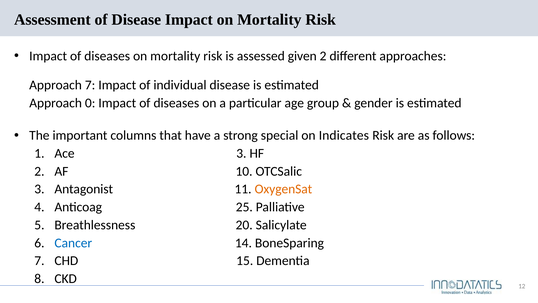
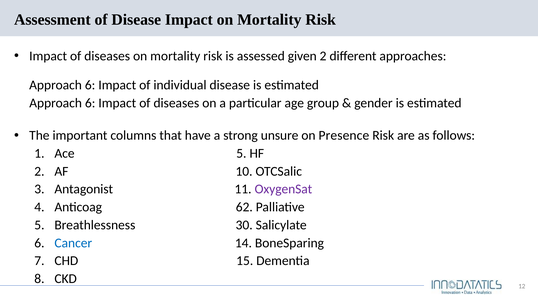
7: 7 -> 6 (90, 85)
0: 0 -> 6 (90, 103)
special: special -> unsure (280, 135)
Indicates: Indicates -> Presence (344, 135)
Ace 3: 3 -> 5 (241, 153)
OxygenSat colour: orange -> purple (283, 189)
25: 25 -> 62 (244, 207)
20: 20 -> 30 (244, 225)
